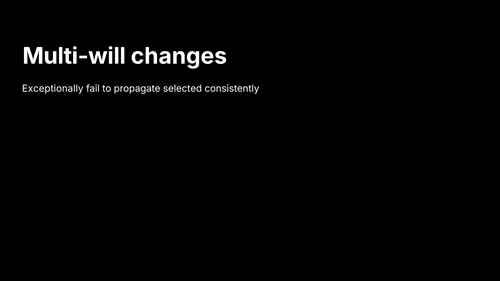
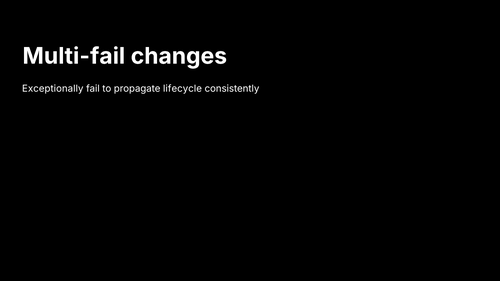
Multi-will: Multi-will -> Multi-fail (74, 56)
selected: selected -> lifecycle (182, 89)
